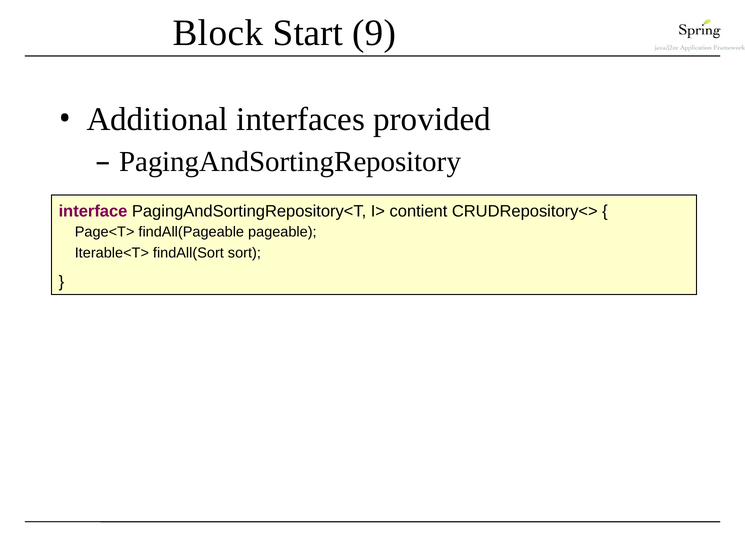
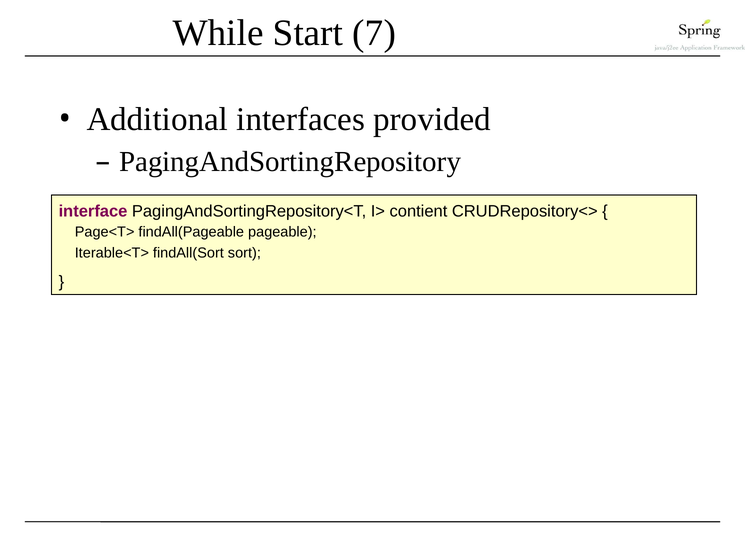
Block: Block -> While (218, 33)
9: 9 -> 7 (374, 33)
